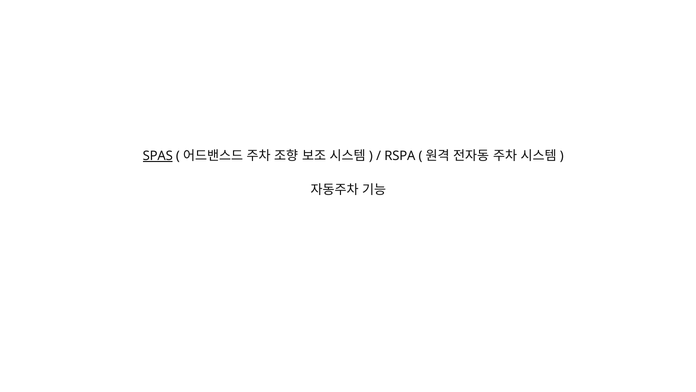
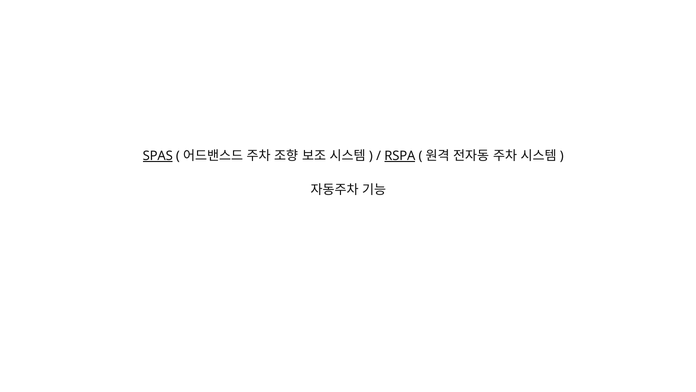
RSPA underline: none -> present (400, 156)
